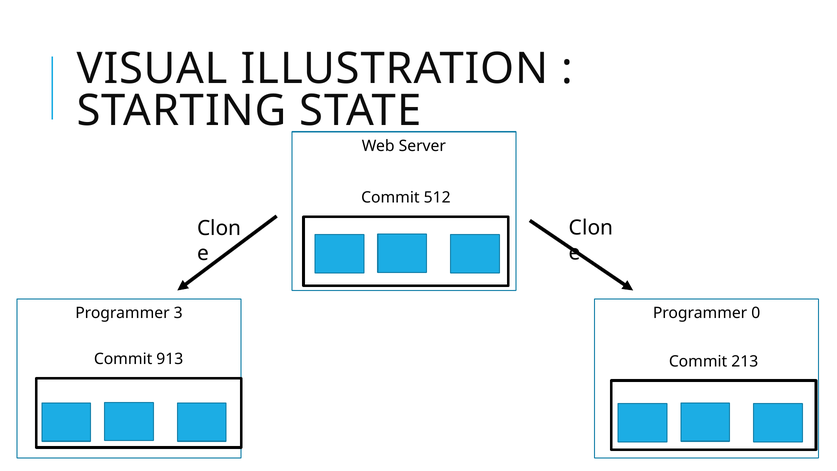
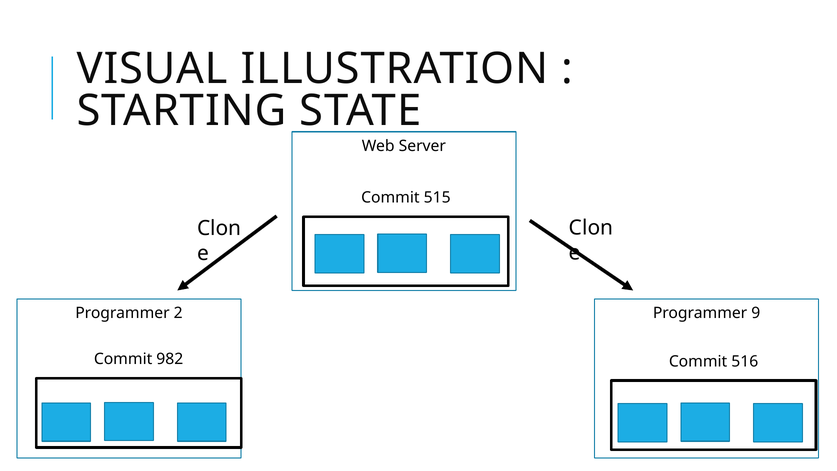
512: 512 -> 515 (437, 198)
3: 3 -> 2 (178, 313)
0: 0 -> 9 (756, 313)
913: 913 -> 982 (170, 359)
213: 213 -> 516 (745, 361)
